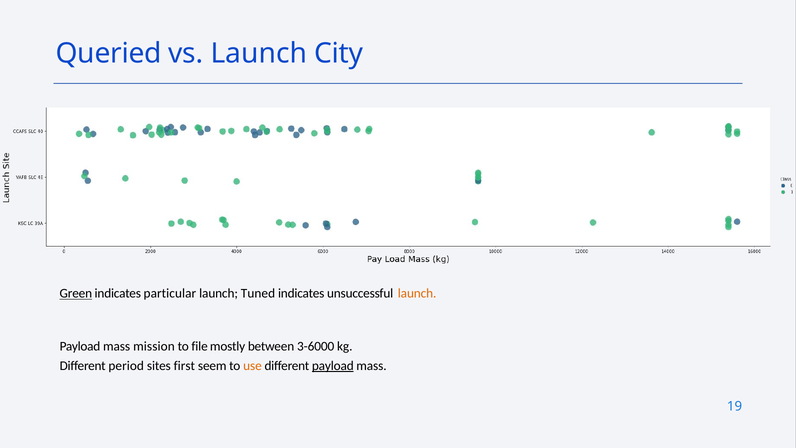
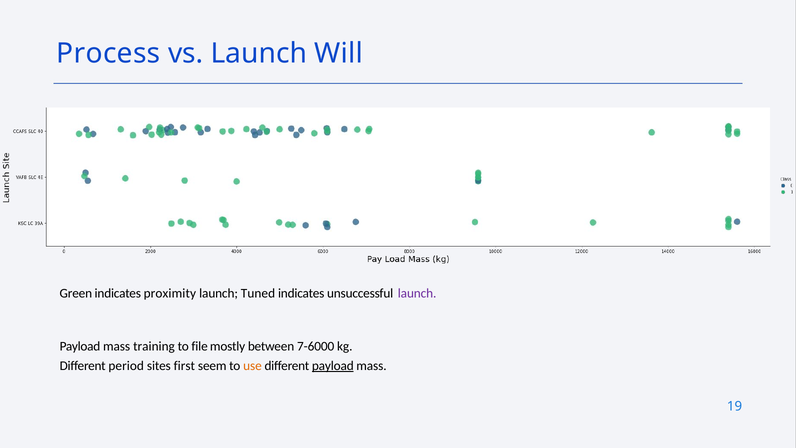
Queried: Queried -> Process (108, 53)
City: City -> Will (339, 53)
Green underline: present -> none (76, 293)
particular: particular -> proximity (170, 293)
launch colour: orange -> purple (417, 293)
mission: mission -> training (154, 346)
3-6000: 3-6000 -> 7-6000 (316, 346)
